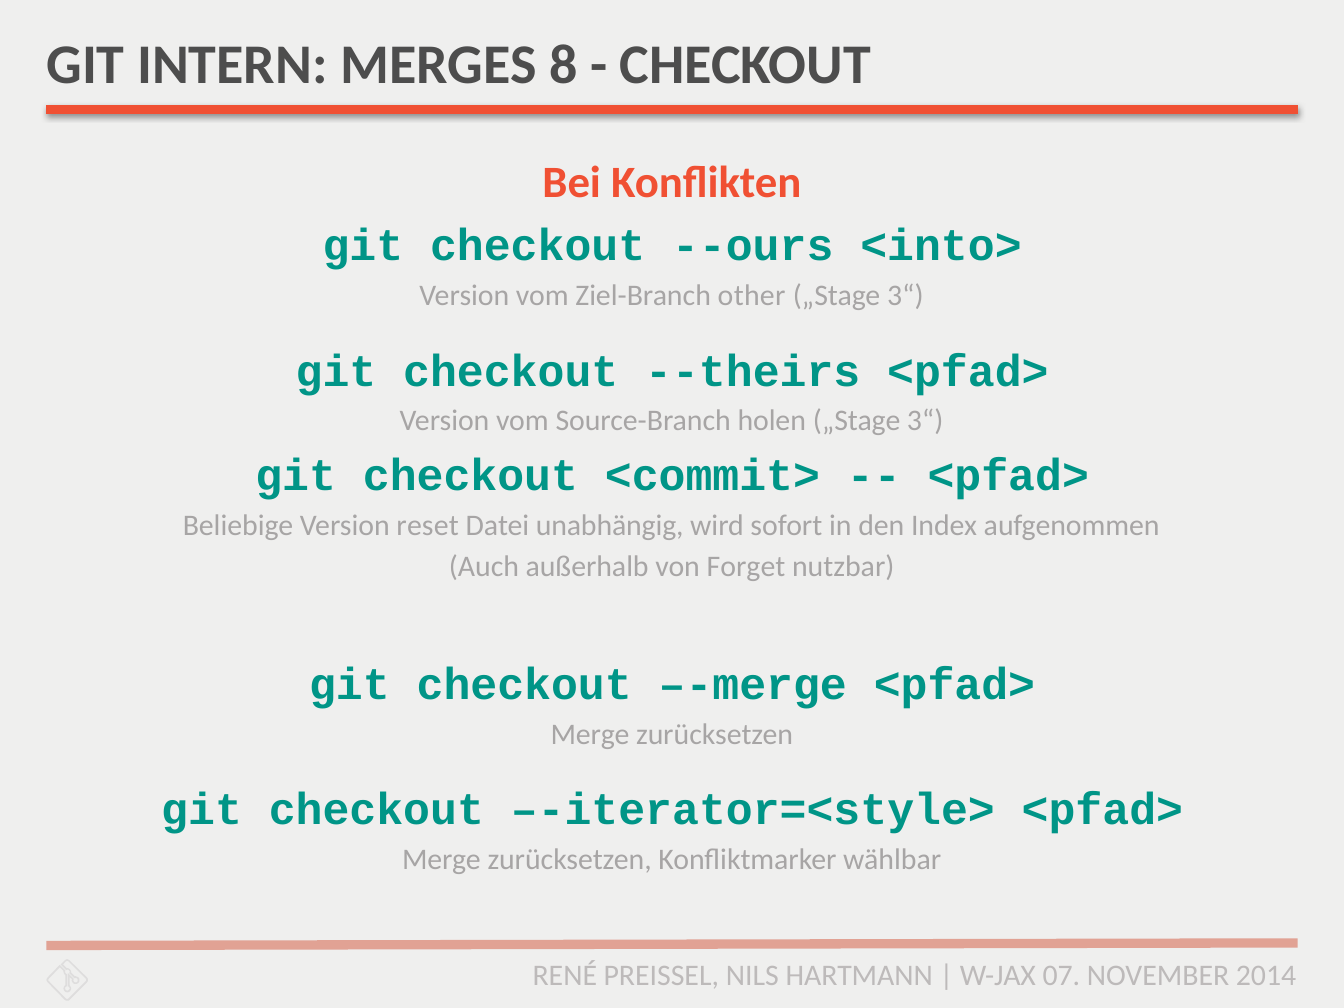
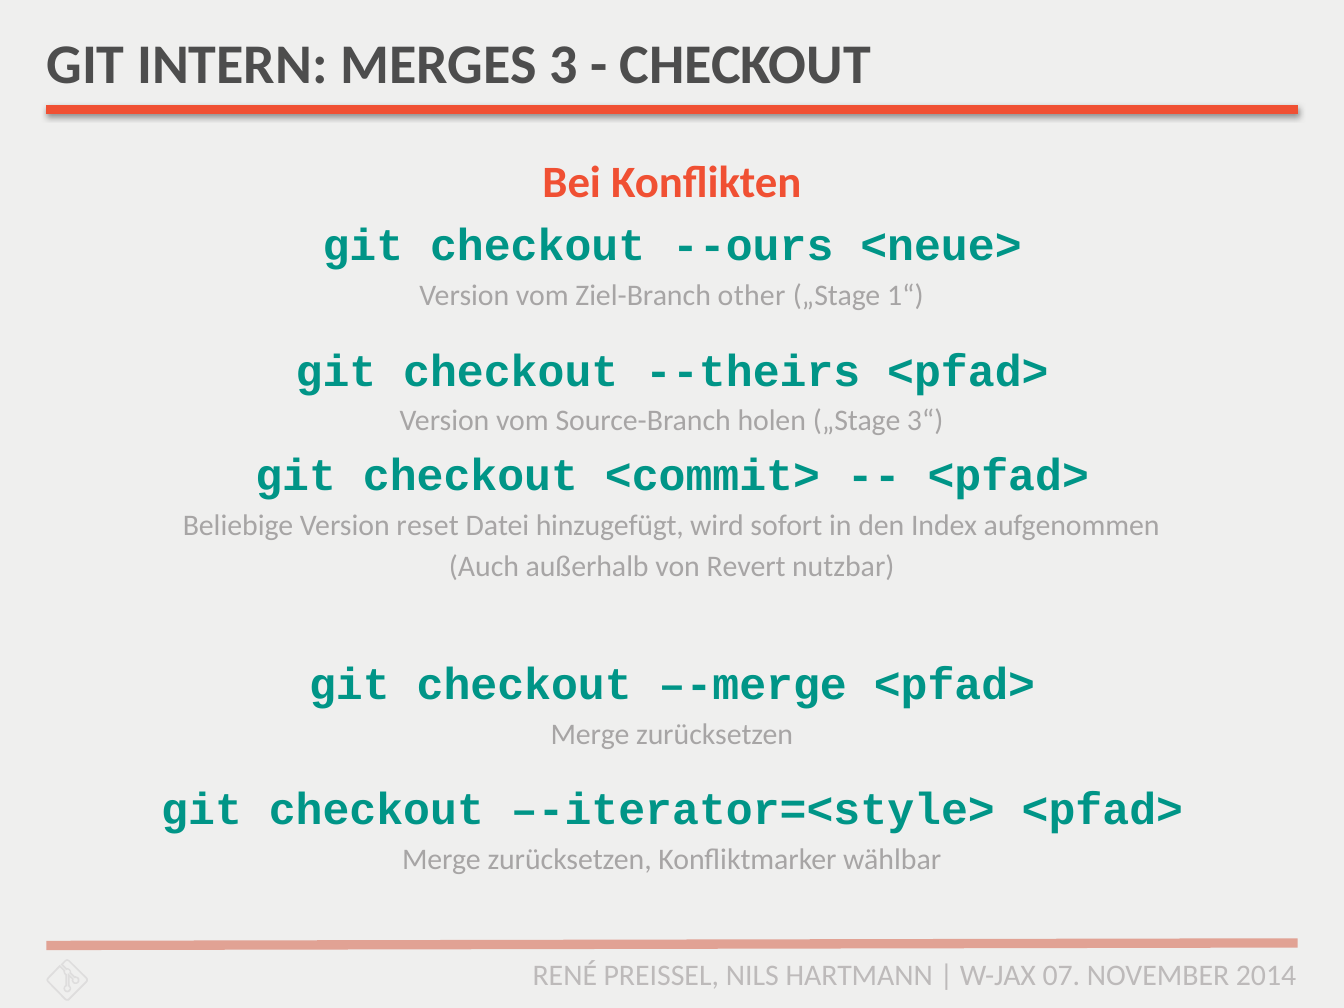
8: 8 -> 3 (563, 65)
<into>: <into> -> <neue> (941, 246)
3“: 3“ -> 1“ (905, 295)
unabhängig: unabhängig -> hinzugefügt (610, 525)
Forget: Forget -> Revert (746, 567)
